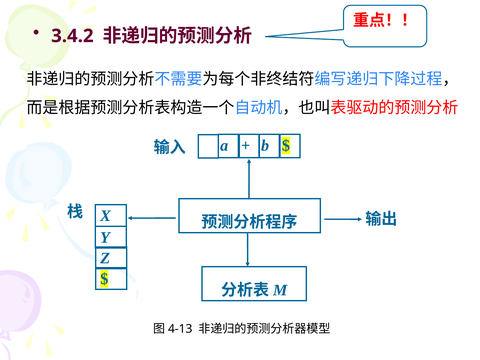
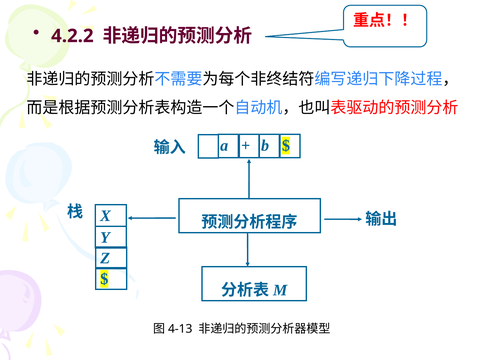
3.4.2: 3.4.2 -> 4.2.2 (72, 36)
